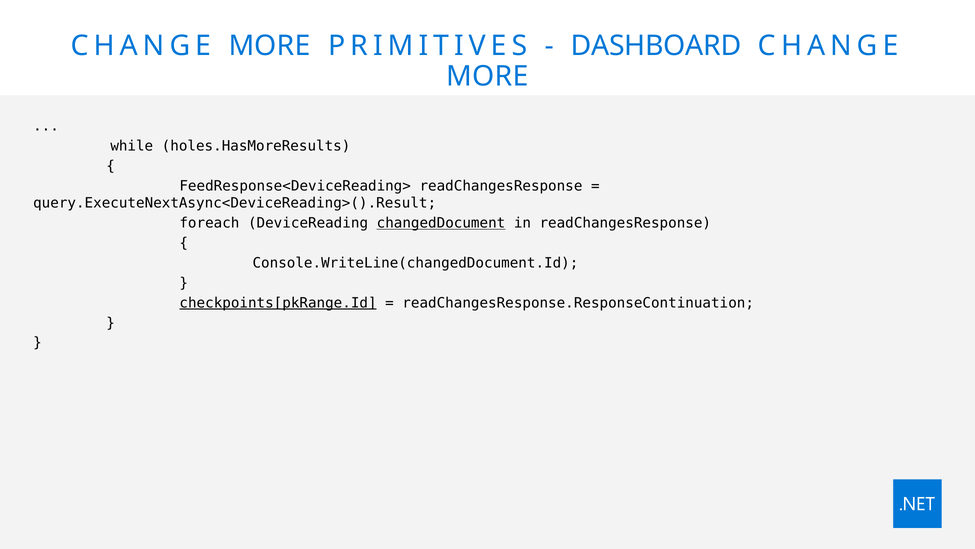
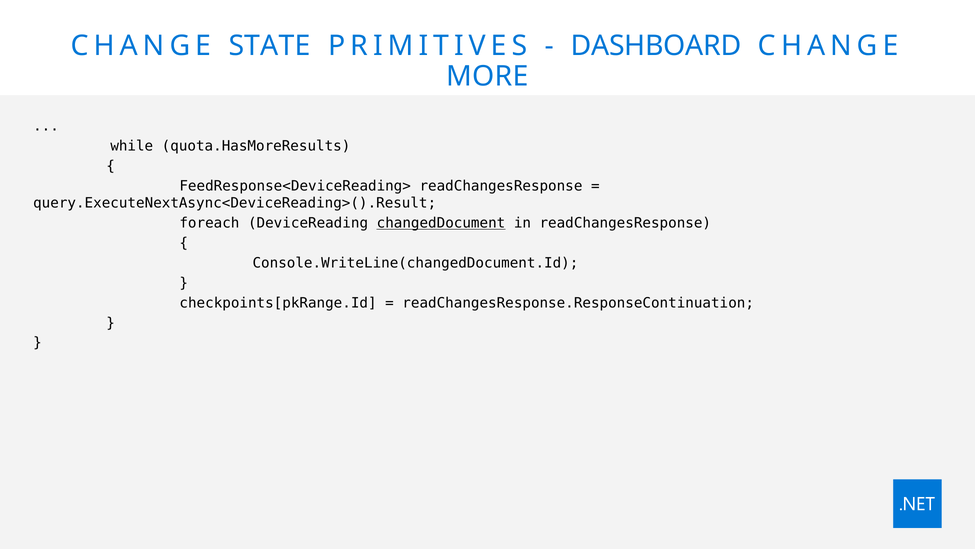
MORE: MORE -> STATE (270, 46)
holes.HasMoreResults: holes.HasMoreResults -> quota.HasMoreResults (256, 146)
checkpoints[pkRange.Id underline: present -> none (278, 303)
